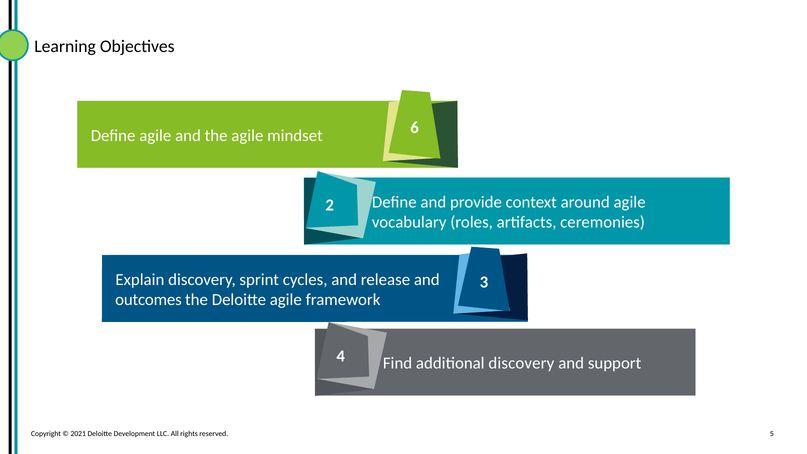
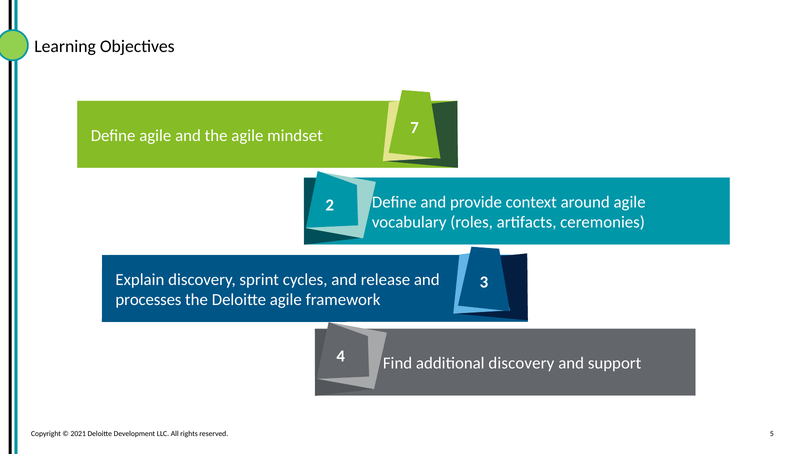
6: 6 -> 7 (415, 128)
outcomes: outcomes -> processes (148, 300)
